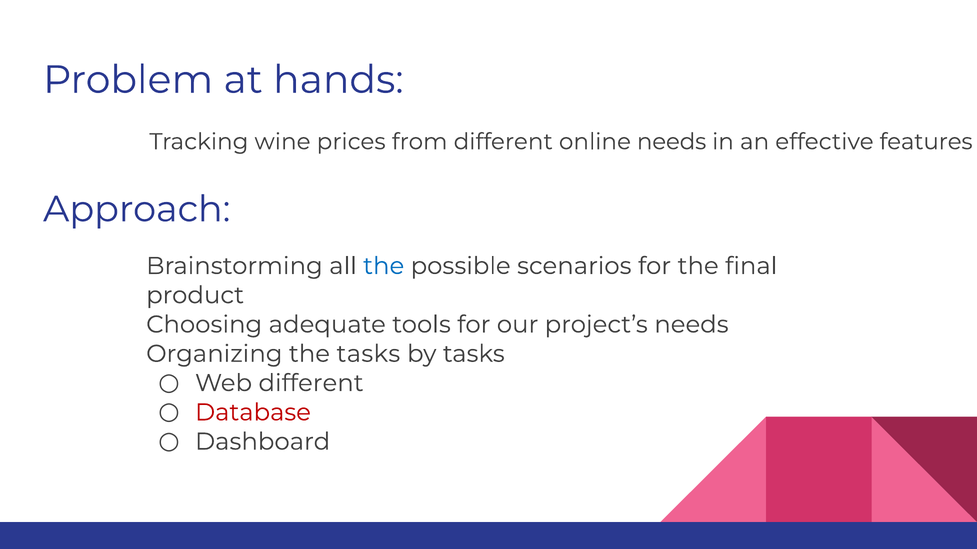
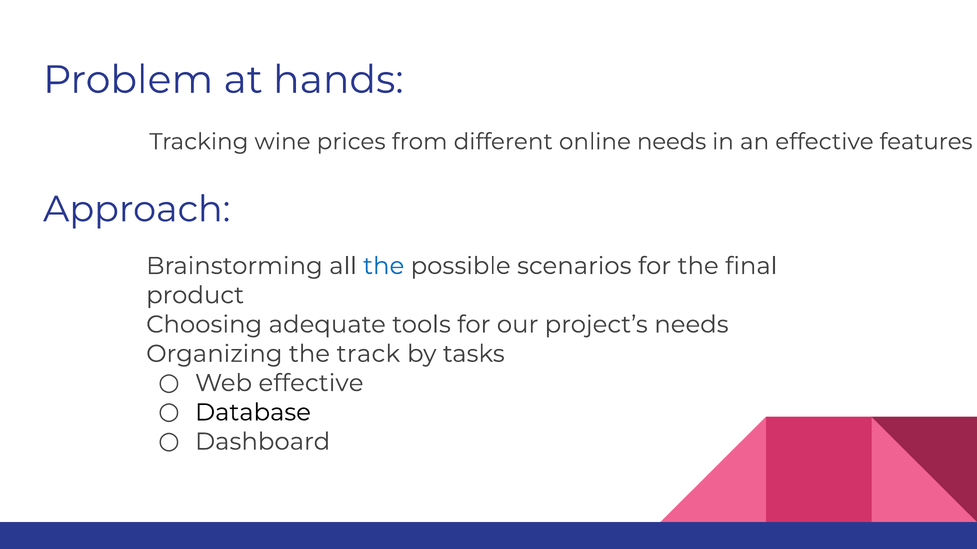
the tasks: tasks -> track (368, 354)
Web different: different -> effective (311, 383)
Database colour: red -> black (253, 413)
